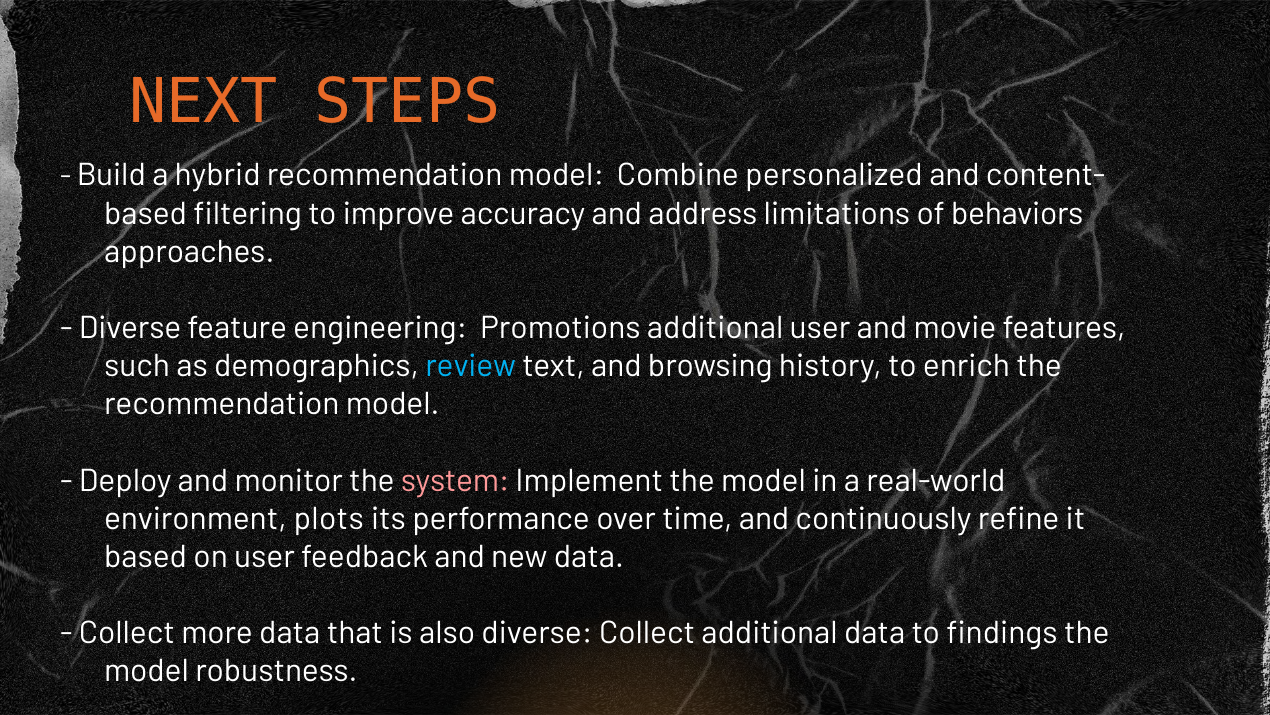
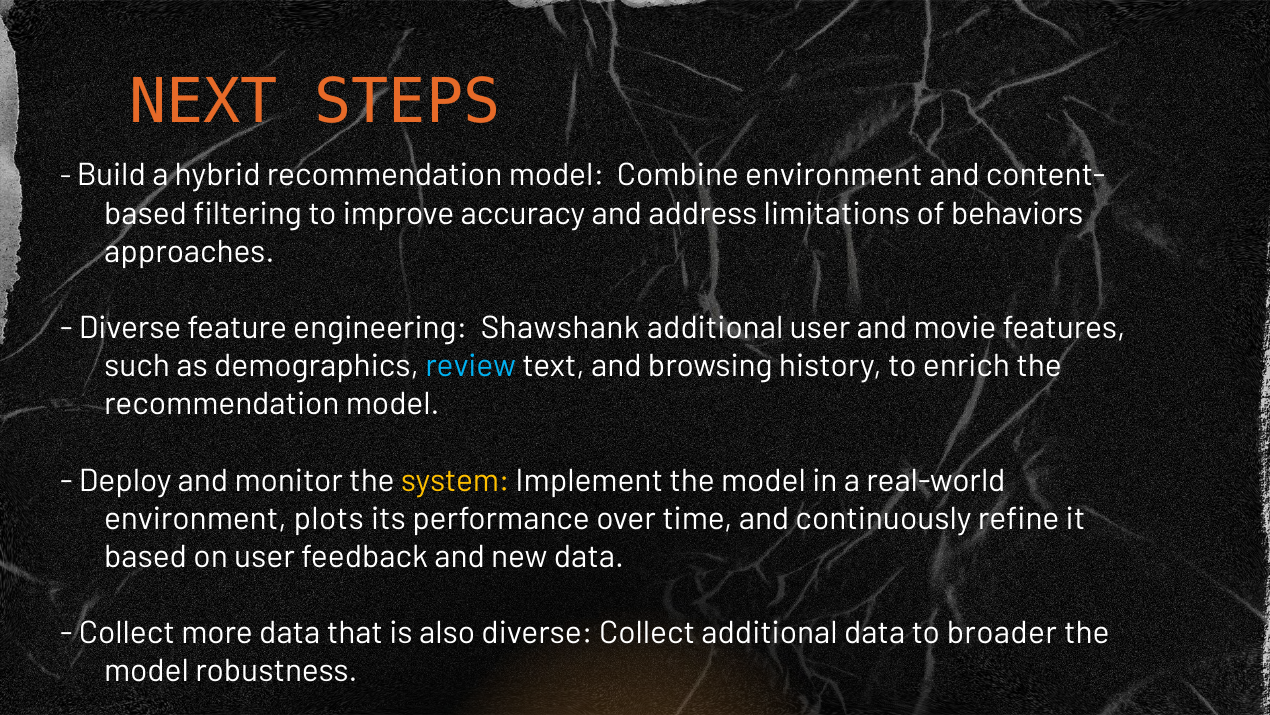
Combine personalized: personalized -> environment (834, 175)
Promotions: Promotions -> Shawshank (560, 328)
system colour: pink -> yellow (455, 480)
findings: findings -> broader (1002, 633)
